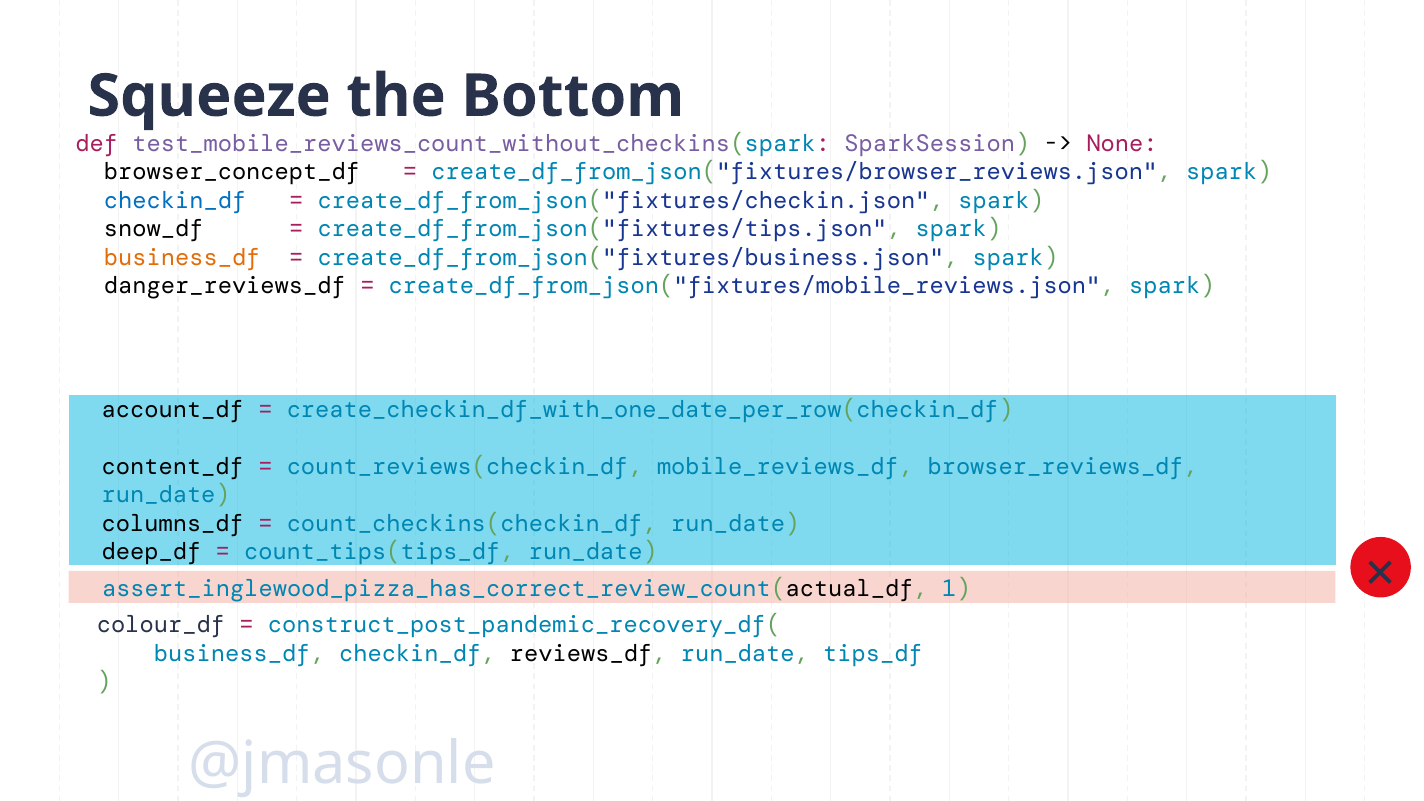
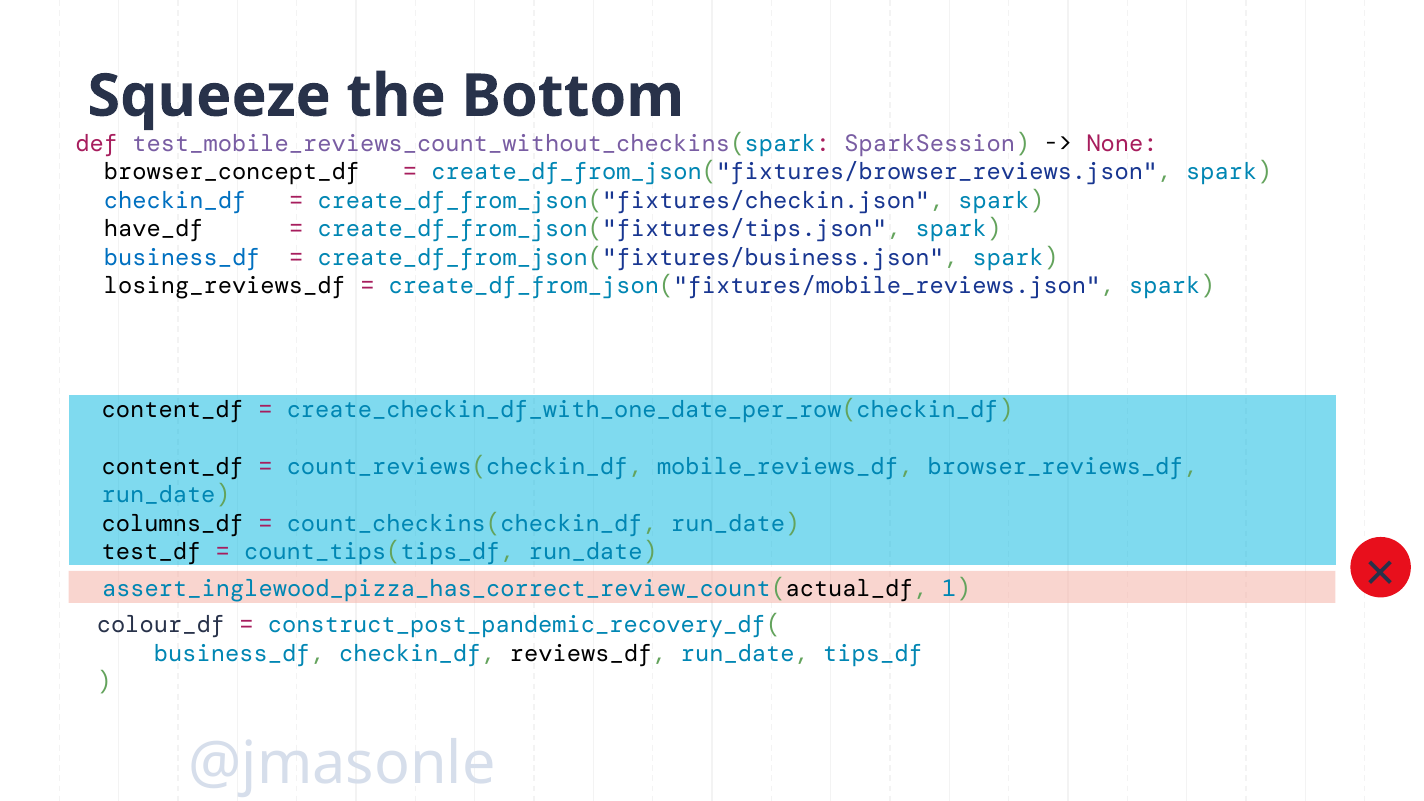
snow_df: snow_df -> have_df (154, 229)
business_df colour: orange -> blue (182, 257)
danger_reviews_df: danger_reviews_df -> losing_reviews_df (225, 286)
account_df: account_df -> content_df (173, 410)
deep_df: deep_df -> test_df (151, 552)
